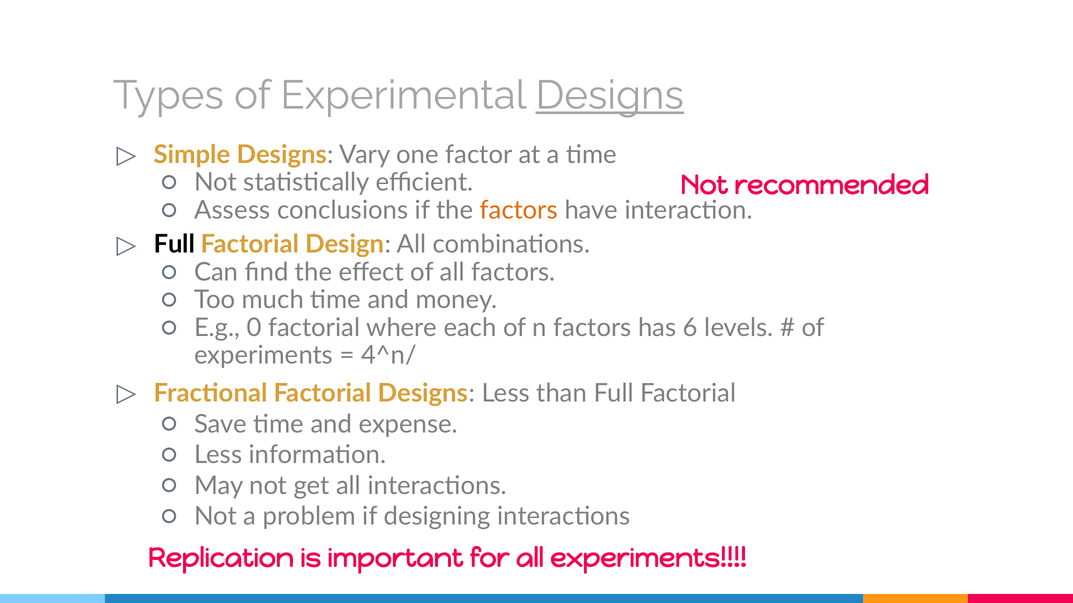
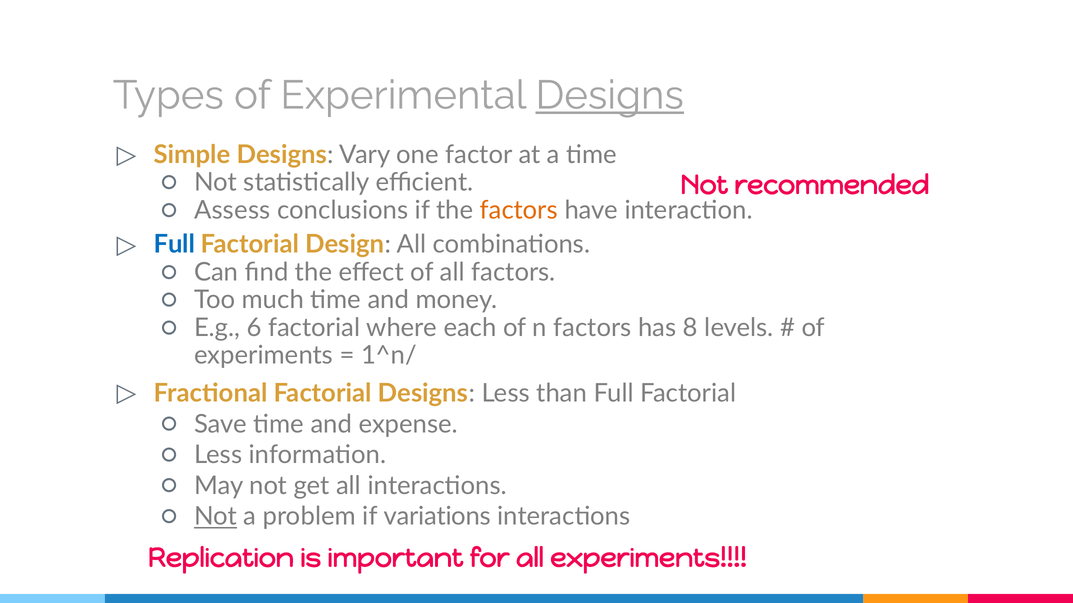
Full colour: black -> blue (174, 245)
0: 0 -> 6 (254, 328)
6: 6 -> 8 (690, 328)
4^n/: 4^n/ -> 1^n/ (389, 356)
Not underline: none -> present (216, 517)
designing: designing -> variations (437, 517)
